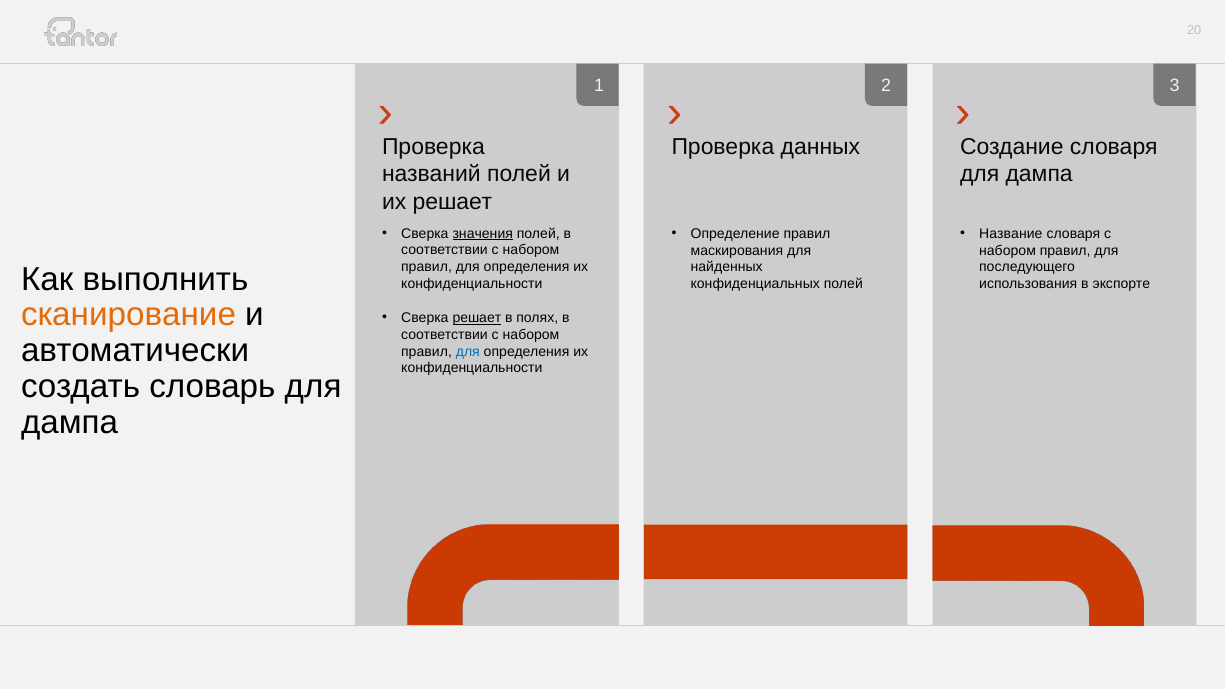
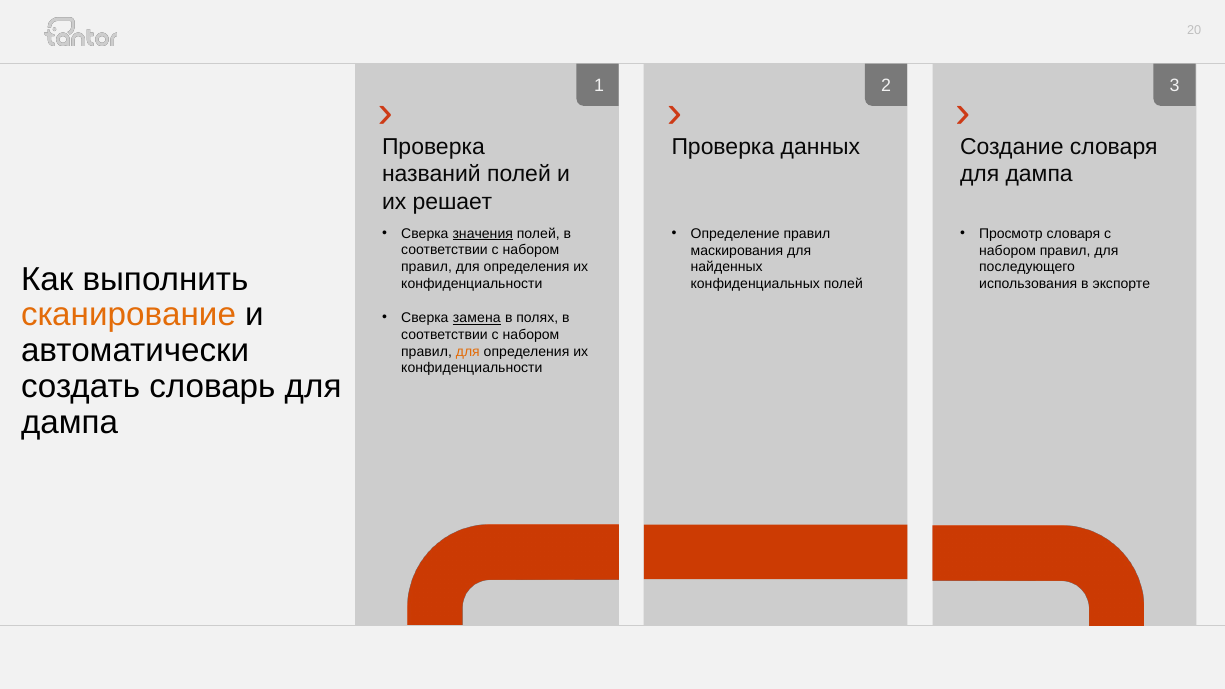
Название: Название -> Просмотр (1011, 234)
Сверка решает: решает -> замена (477, 318)
для colour: blue -> orange (468, 351)
